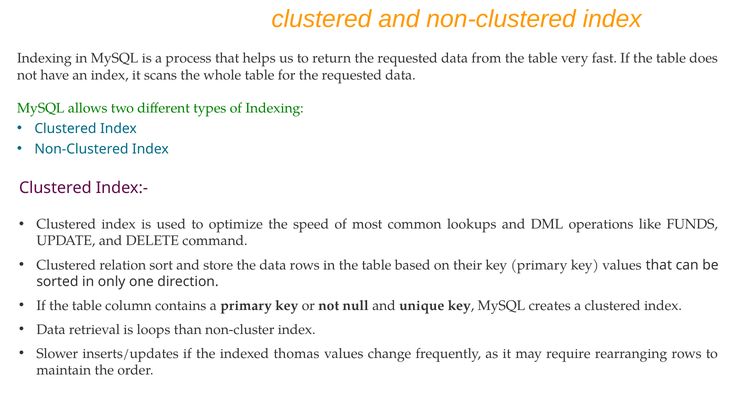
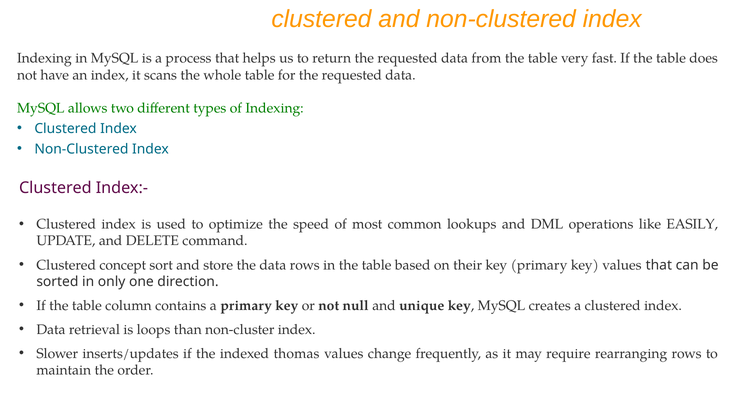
FUNDS: FUNDS -> EASILY (692, 224)
relation: relation -> concept (123, 265)
